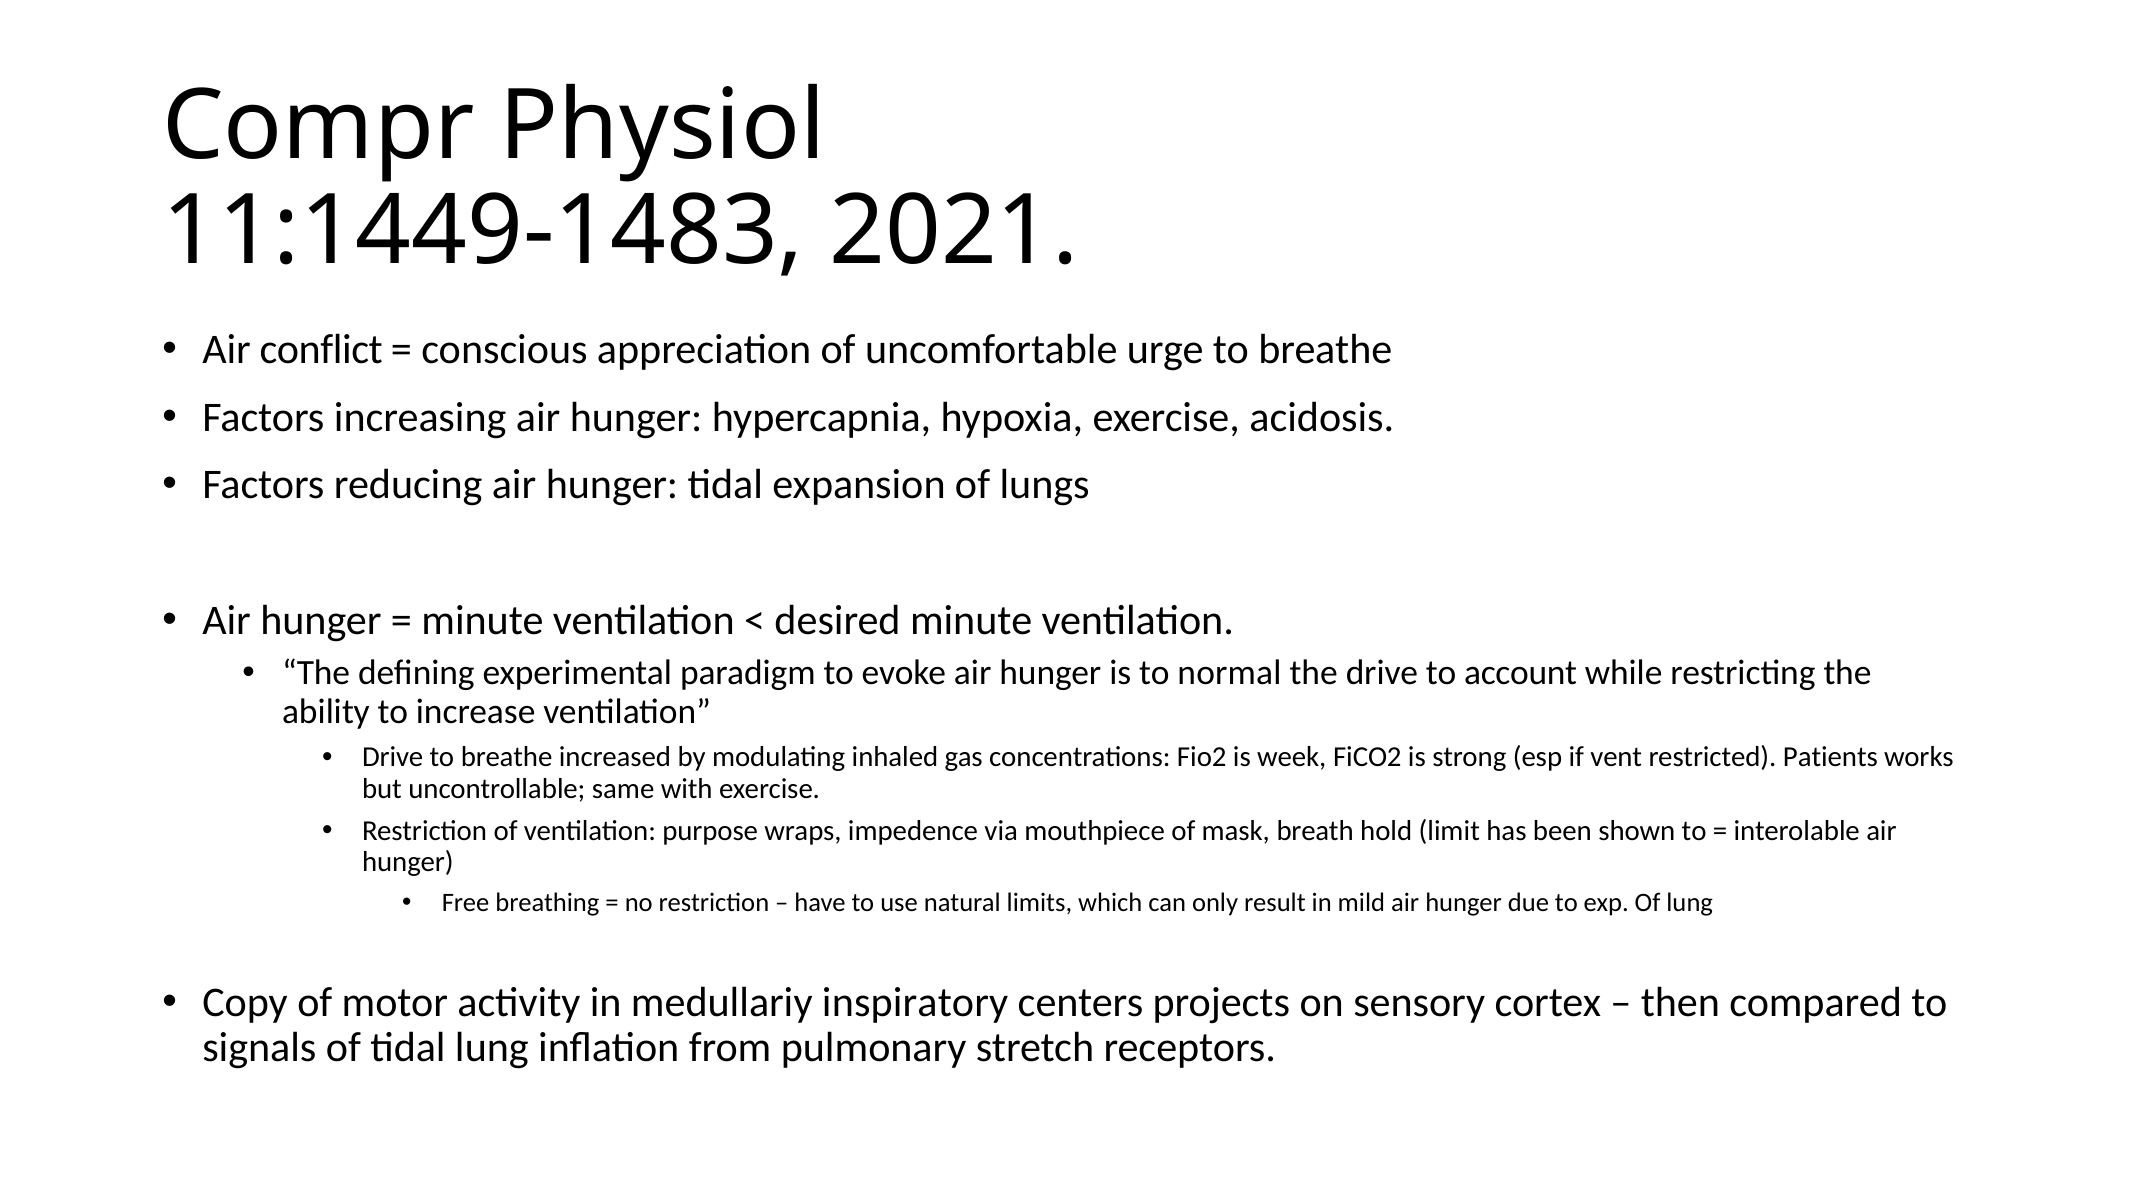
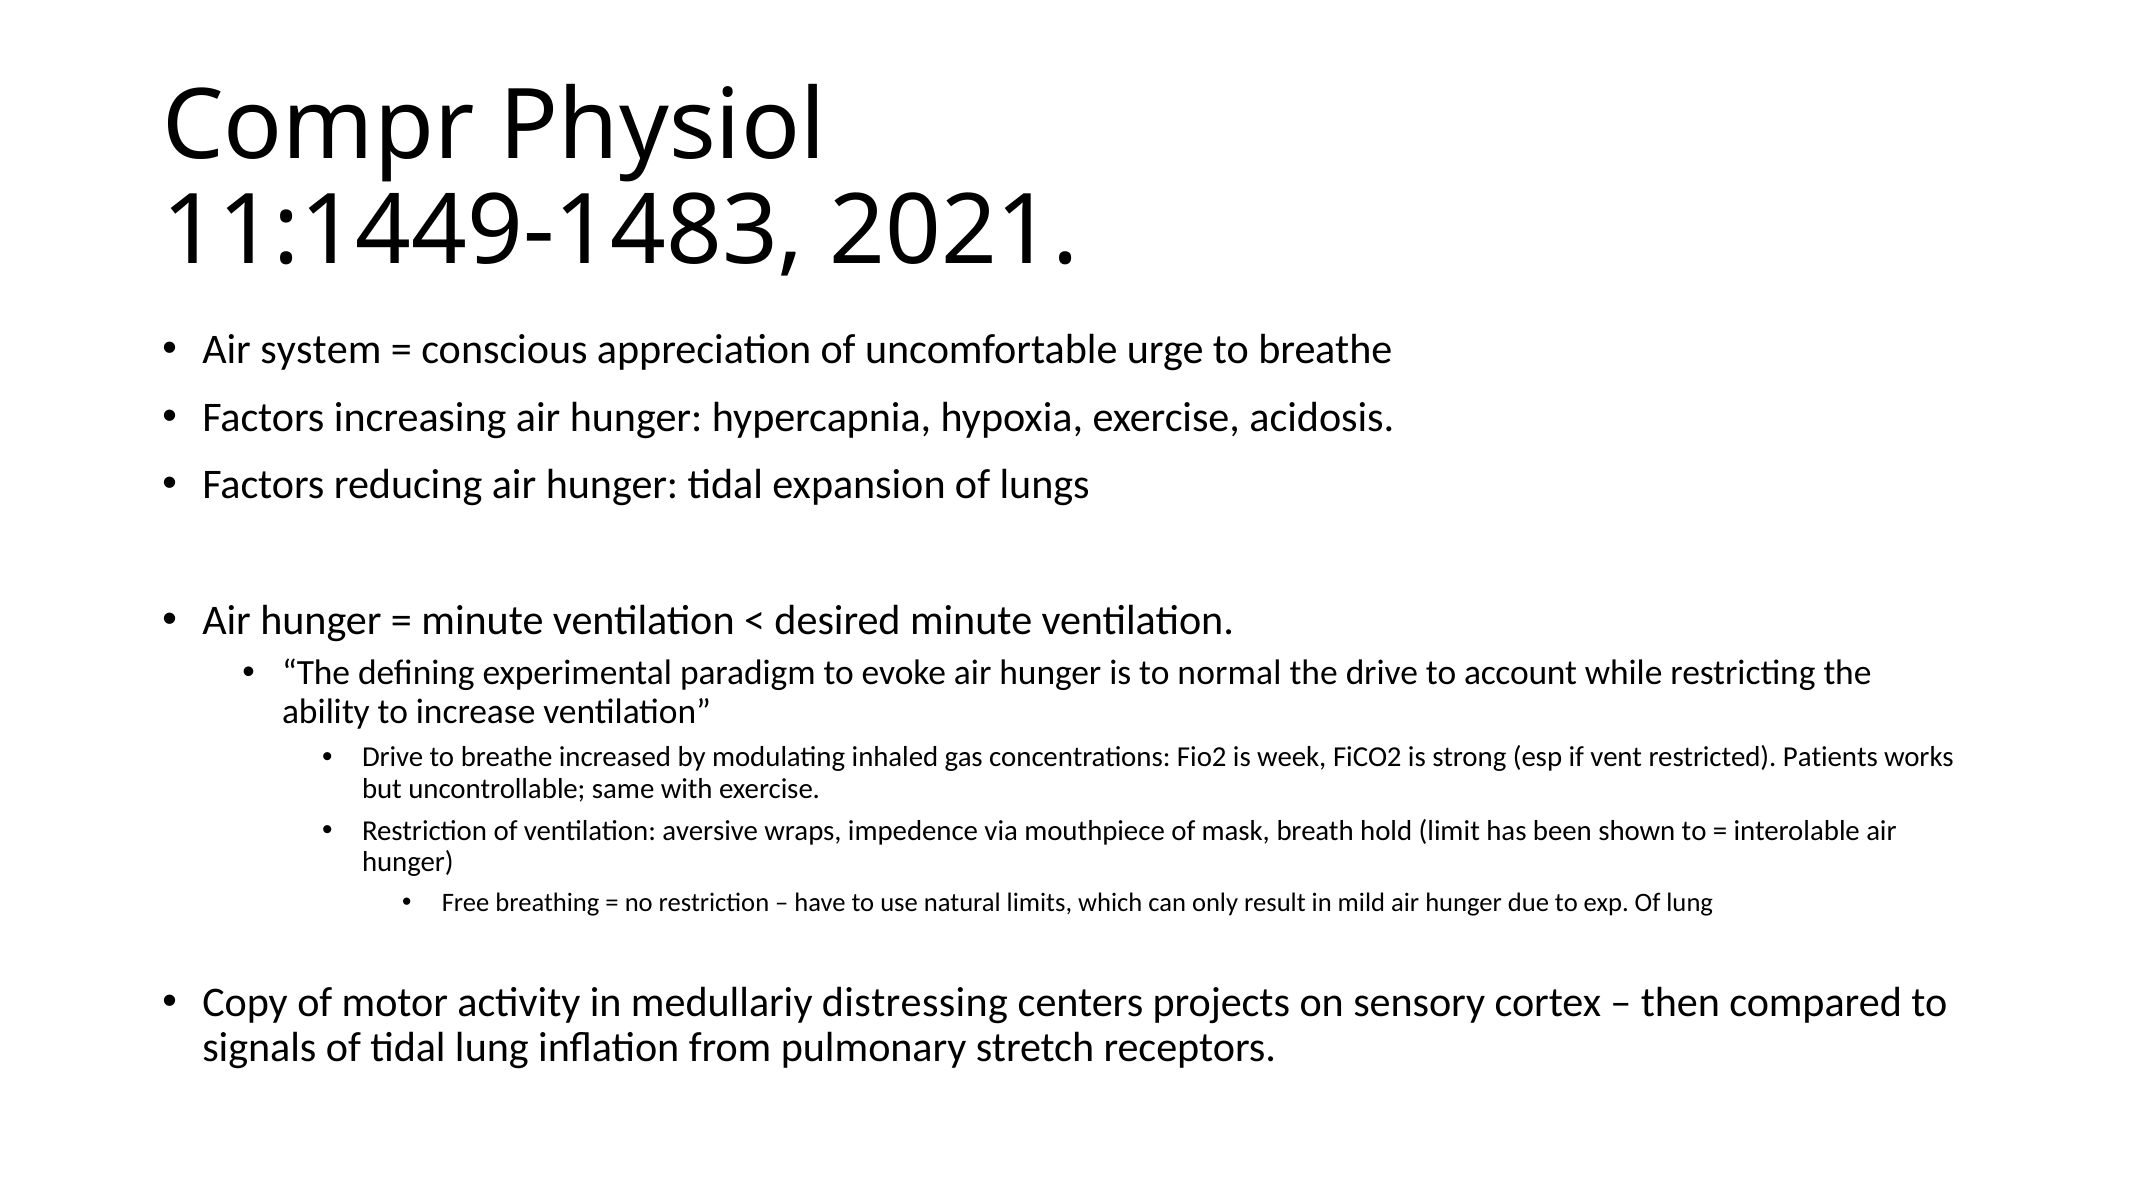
conflict: conflict -> system (321, 349)
purpose: purpose -> aversive (710, 831)
inspiratory: inspiratory -> distressing (915, 1002)
